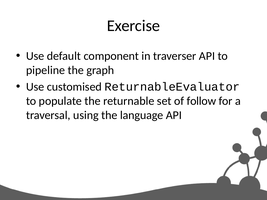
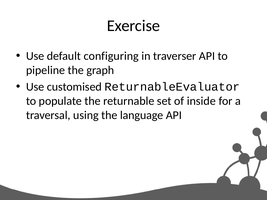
component: component -> configuring (111, 56)
follow: follow -> inside (201, 101)
